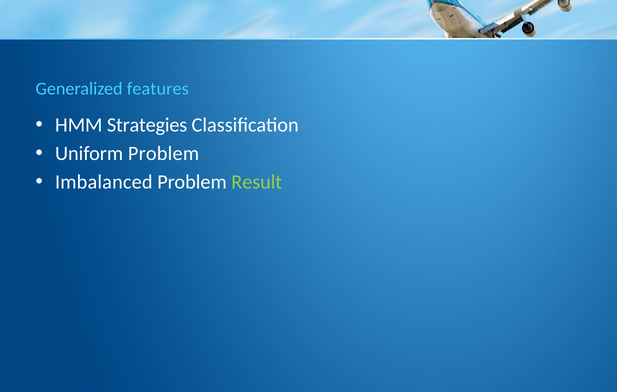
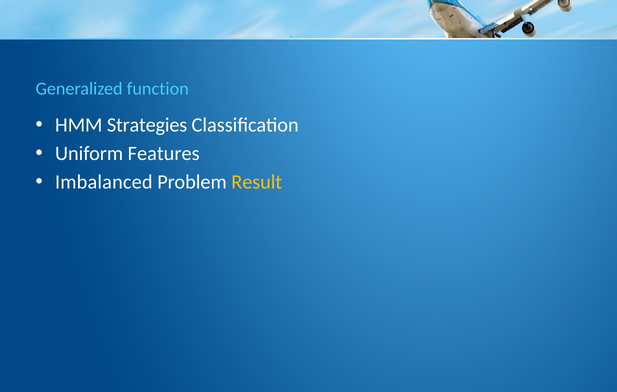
features: features -> function (158, 89)
Uniform Problem: Problem -> Features (164, 153)
Result colour: light green -> yellow (257, 182)
